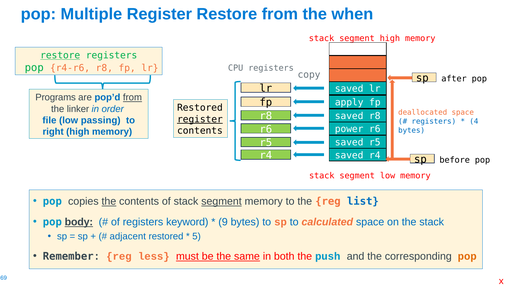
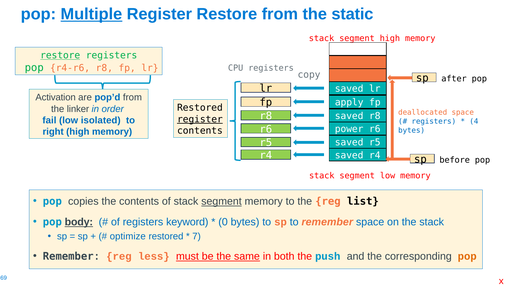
Multiple underline: none -> present (91, 14)
when: when -> static (352, 14)
Programs: Programs -> Activation (56, 97)
from underline: present -> none (132, 97)
file: file -> fail (49, 120)
passing: passing -> isolated (101, 120)
the underline: present -> none (109, 201)
list colour: blue -> black (363, 201)
9: 9 -> 0 (223, 222)
to calculated: calculated -> remember (327, 222)
adjacent: adjacent -> optimize (128, 236)
5: 5 -> 7 (197, 236)
